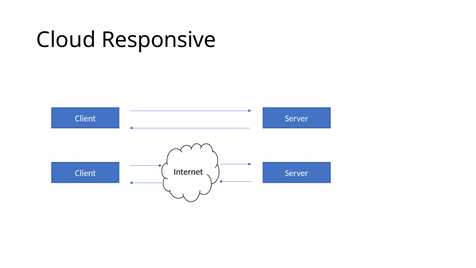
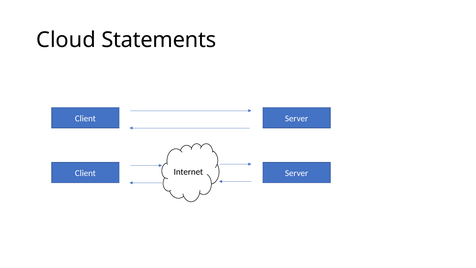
Responsive: Responsive -> Statements (159, 40)
